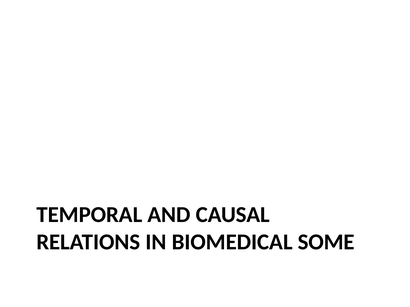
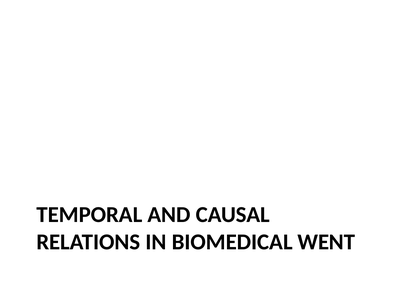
SOME: SOME -> WENT (326, 242)
